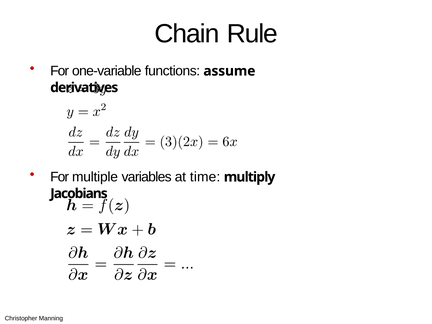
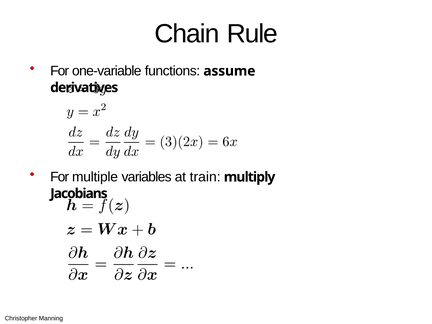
time: time -> train (205, 177)
